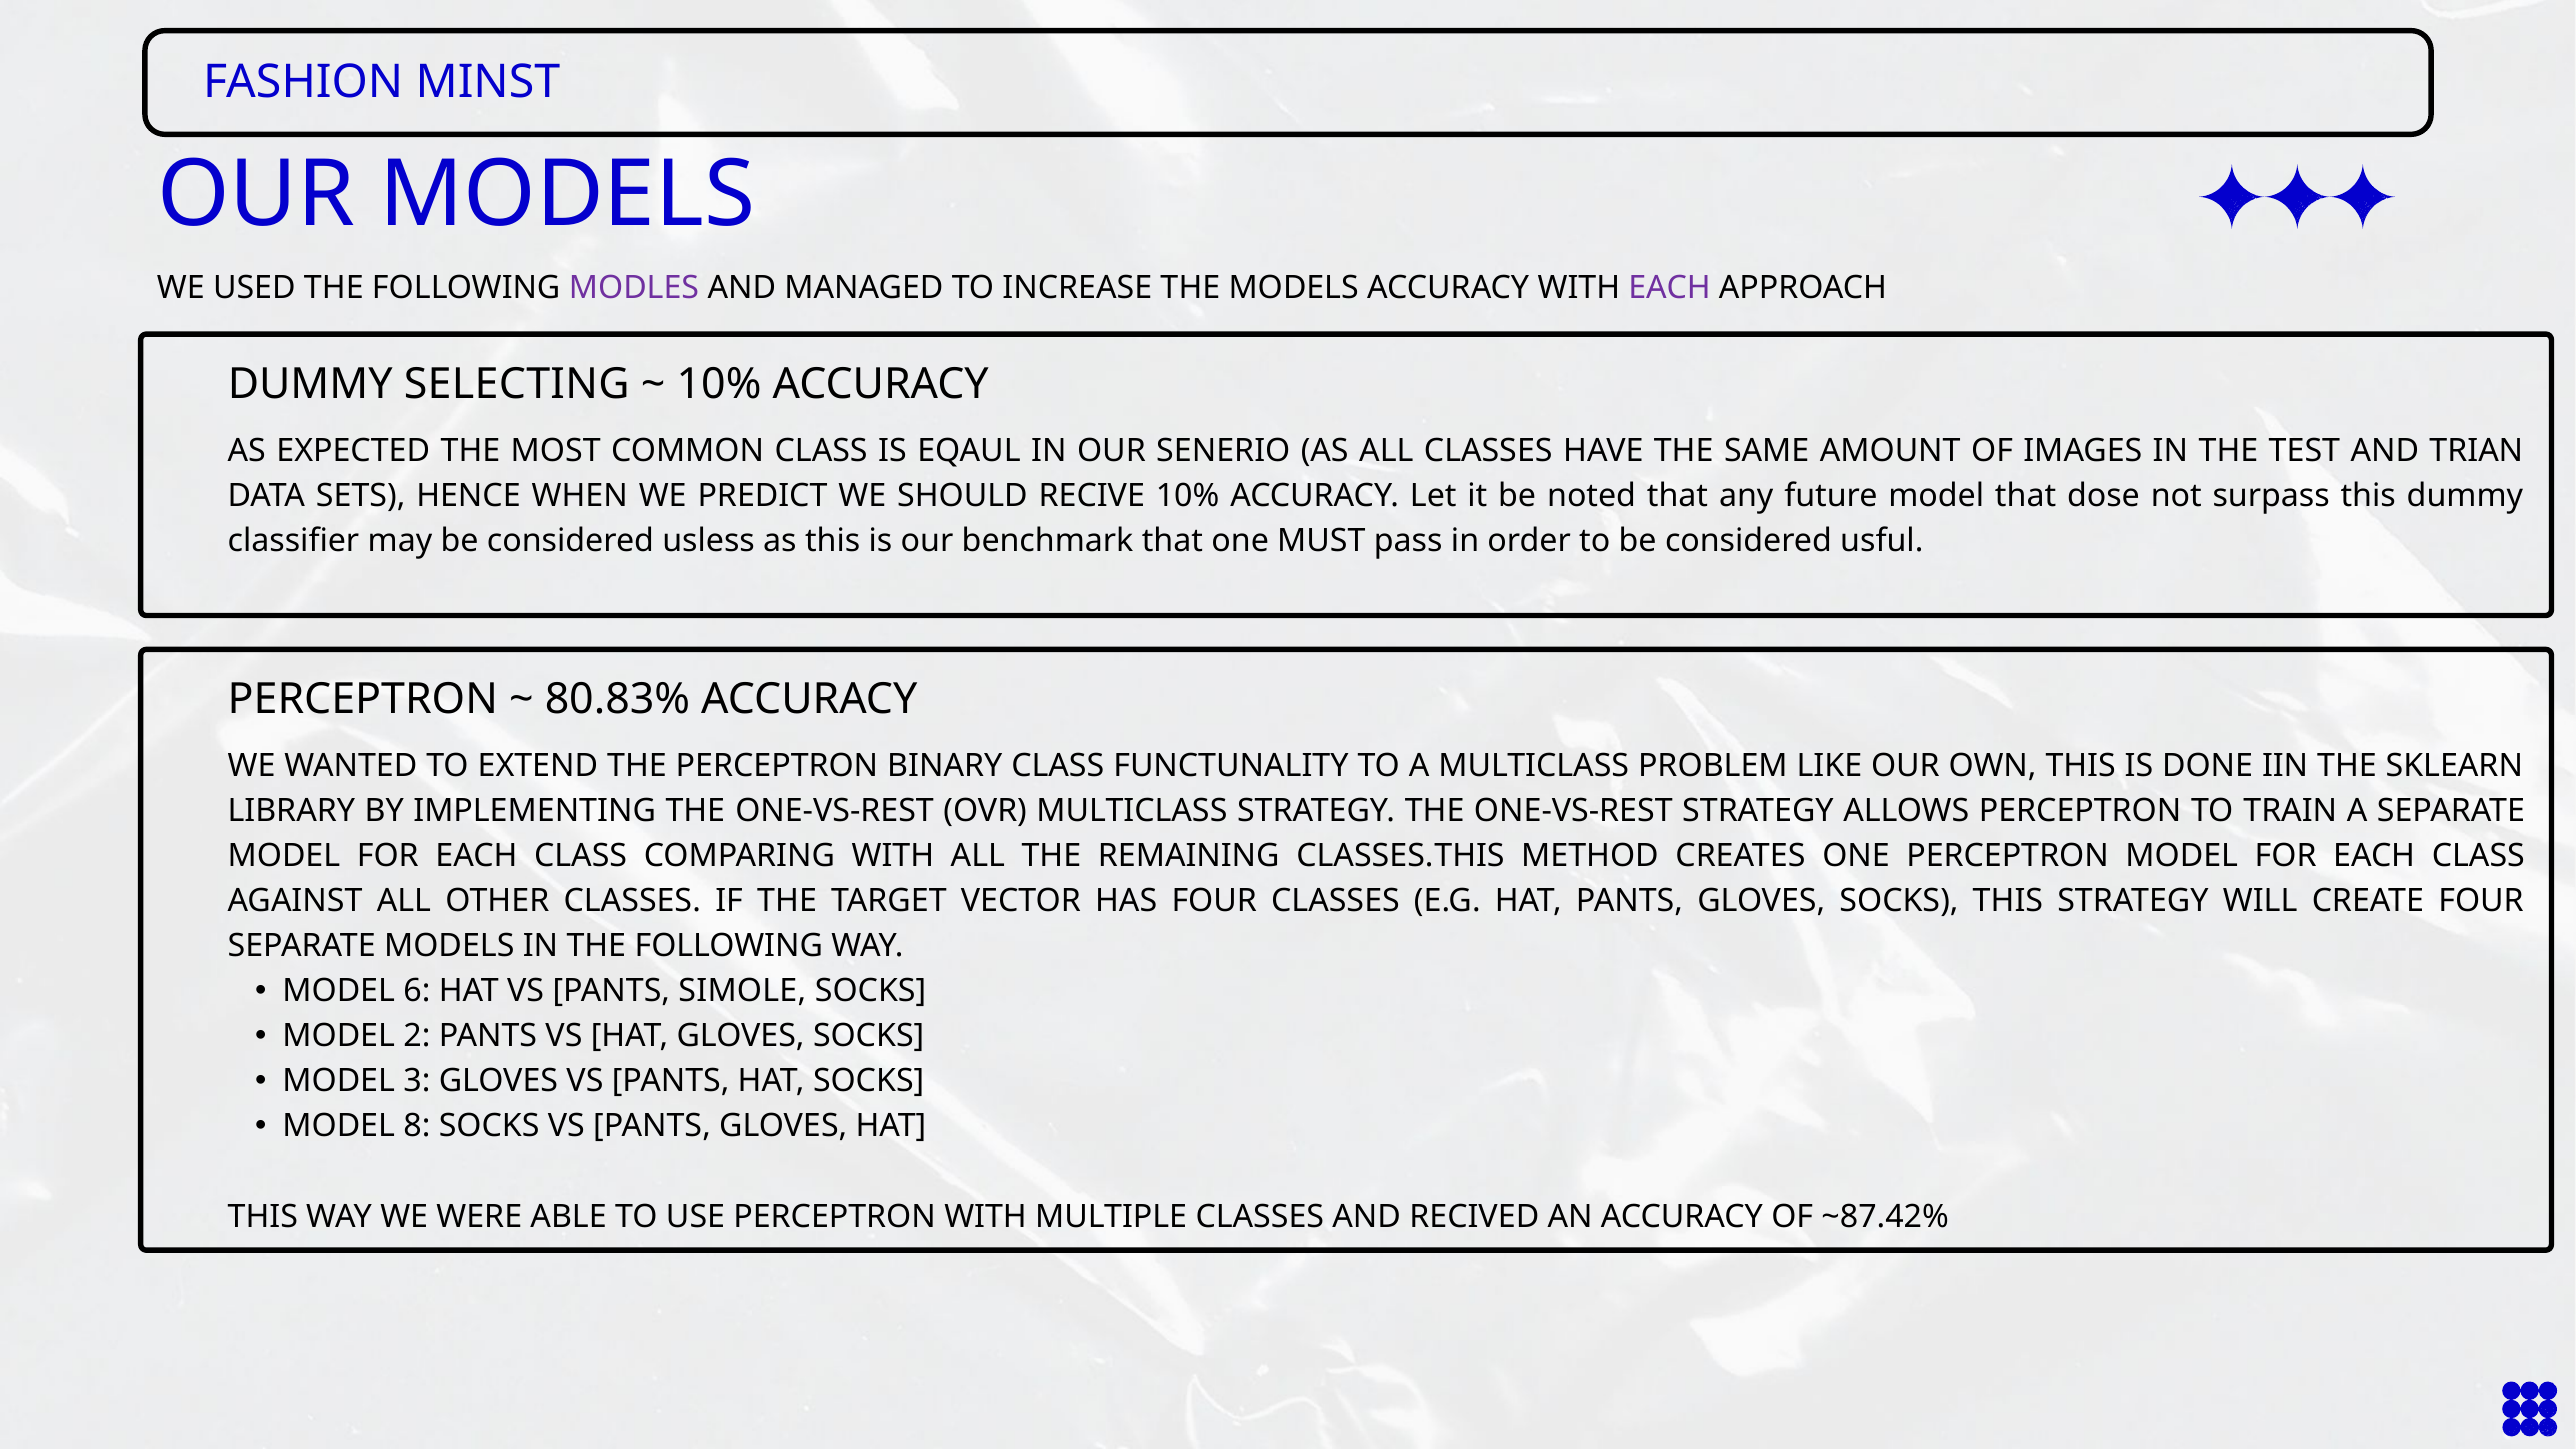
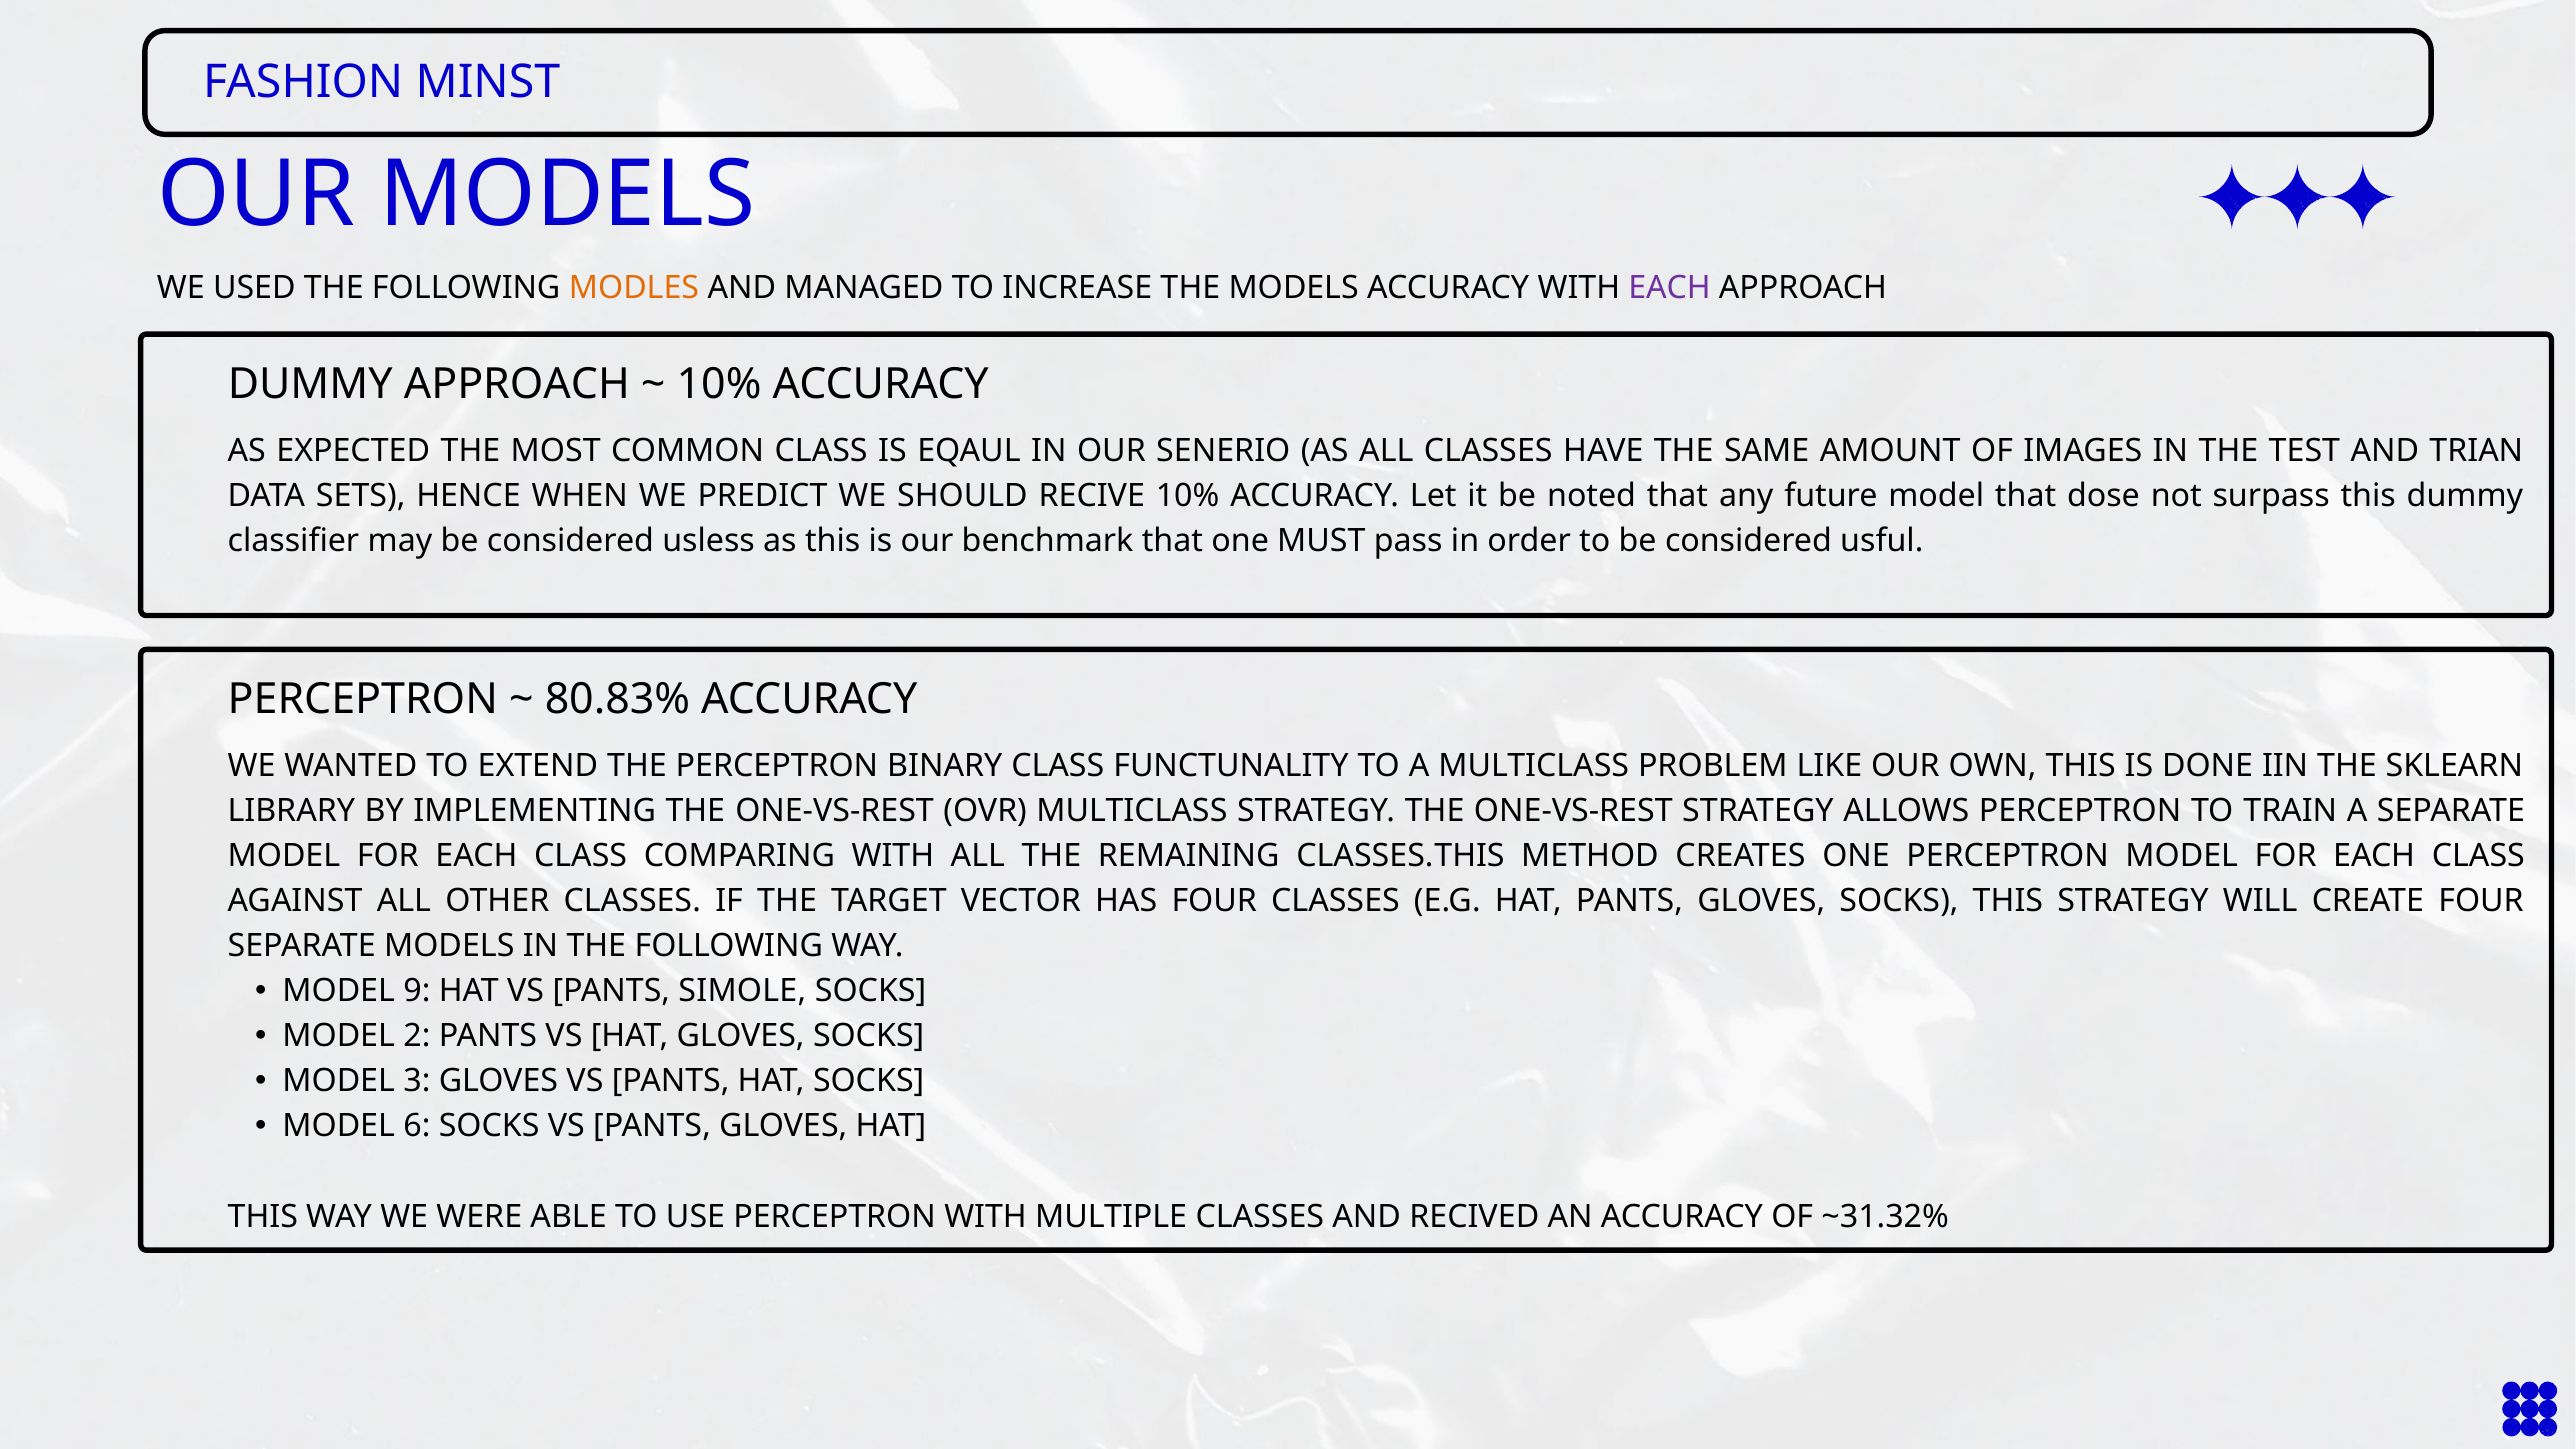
MODLES colour: purple -> orange (634, 288)
DUMMY SELECTING: SELECTING -> APPROACH (517, 384)
6: 6 -> 9 (417, 991)
8: 8 -> 6 (417, 1126)
~87.42%: ~87.42% -> ~31.32% (1885, 1217)
